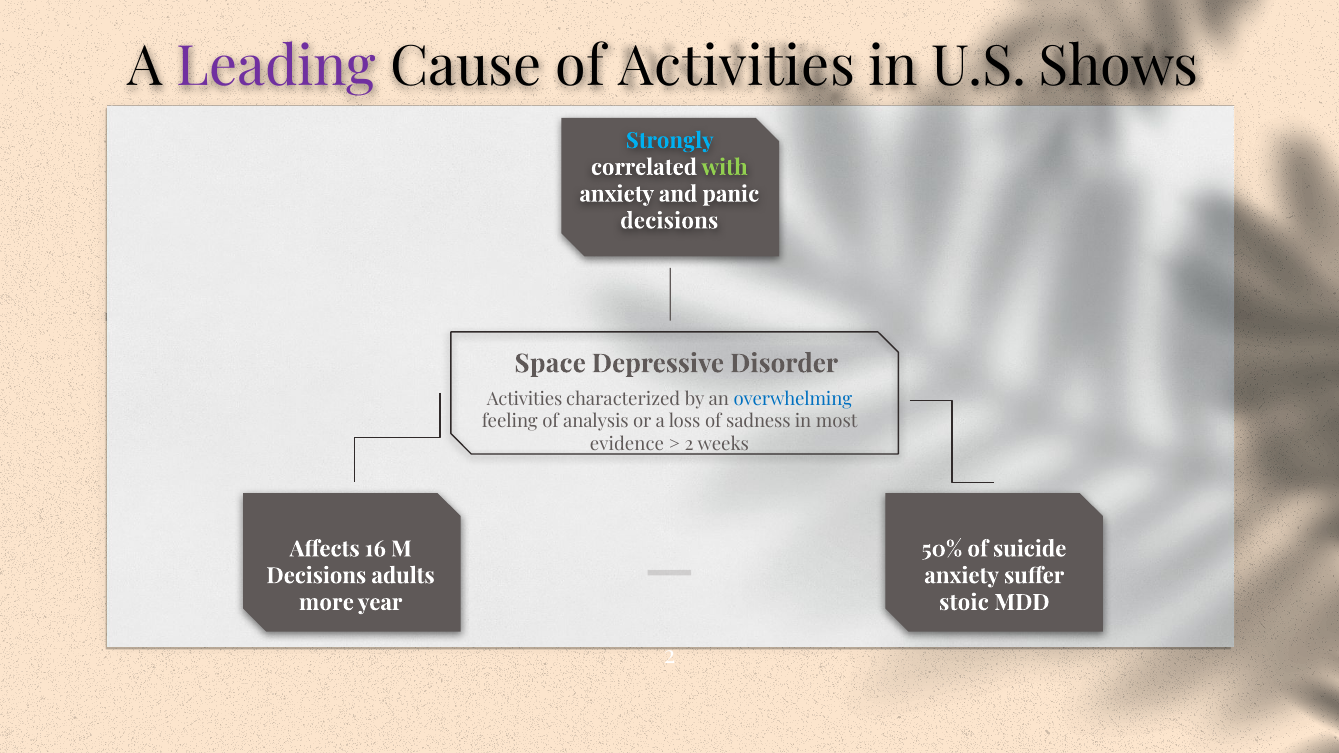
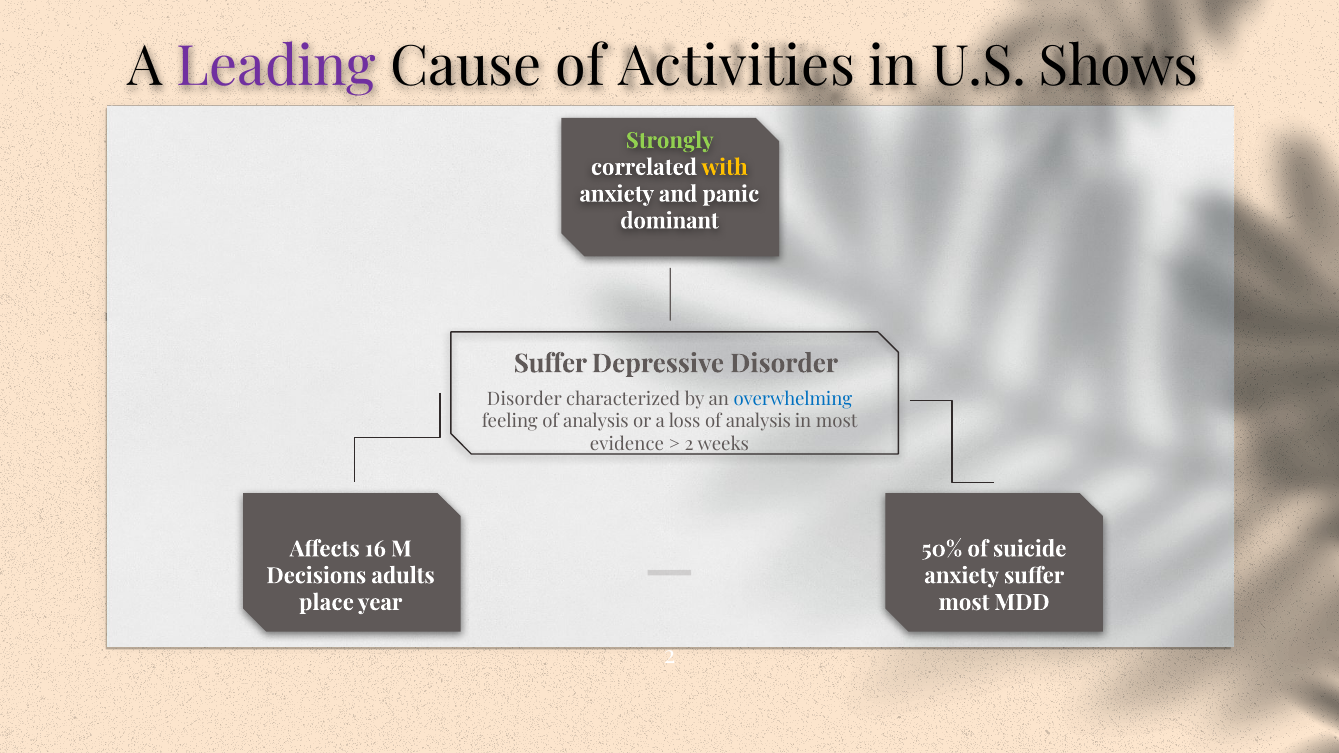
Strongly colour: light blue -> light green (670, 141)
with colour: light green -> yellow (725, 168)
decisions: decisions -> dominant (669, 221)
Space: Space -> Suffer (550, 364)
Activities: Activities -> Disorder (524, 399)
loss of sadness: sadness -> analysis (758, 422)
more: more -> place (326, 603)
stoic: stoic -> most (964, 603)
